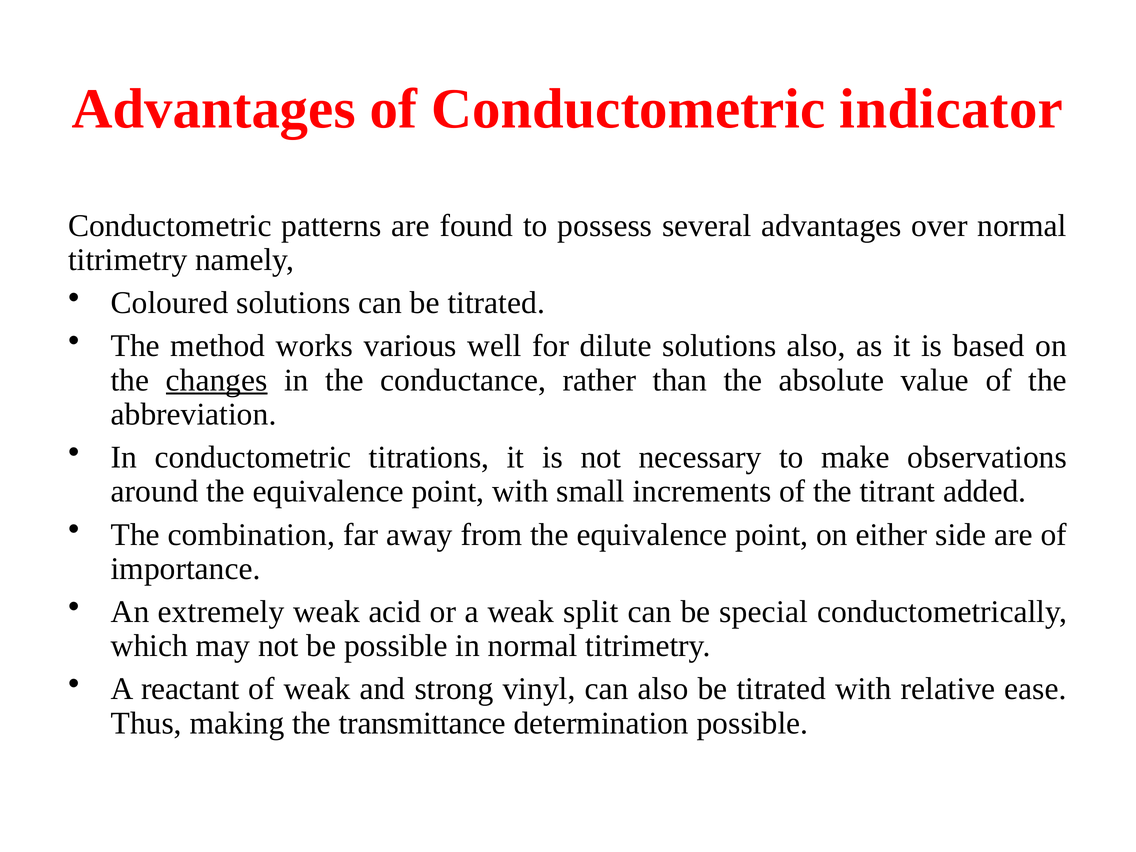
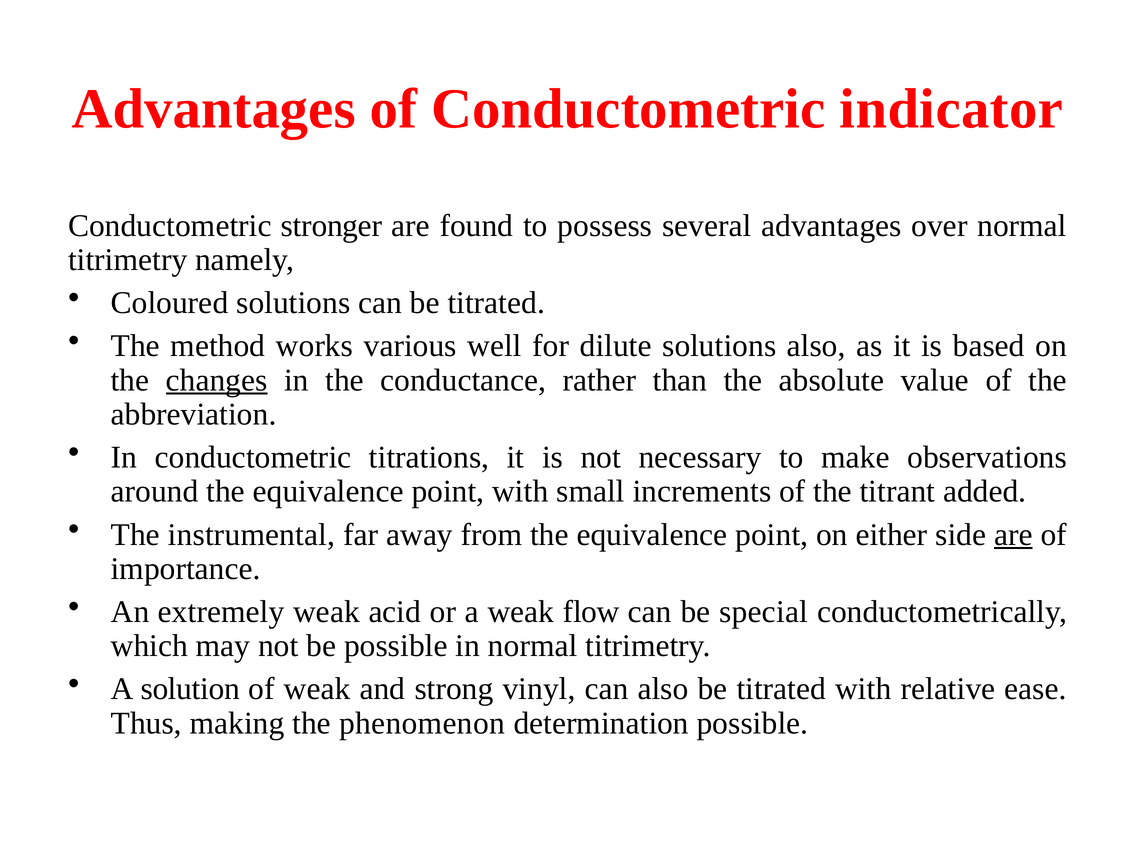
patterns: patterns -> stronger (332, 226)
combination: combination -> instrumental (251, 535)
are underline: none -> present (1013, 535)
split: split -> flow (591, 612)
reactant: reactant -> solution (190, 689)
transmittance: transmittance -> phenomenon (422, 723)
